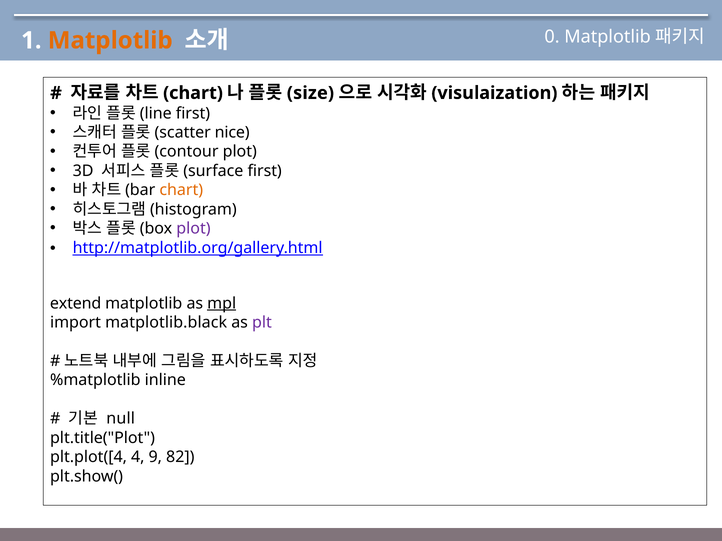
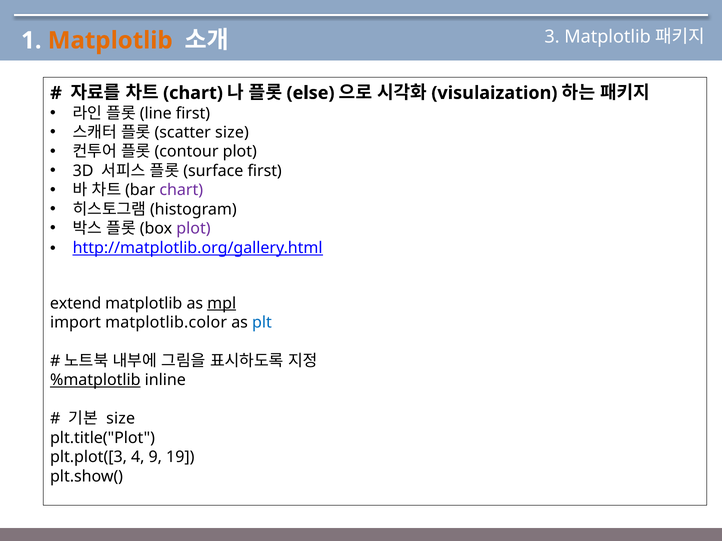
0: 0 -> 3 (552, 37)
size: size -> else (311, 93)
nice: nice -> size (232, 133)
chart colour: orange -> purple (181, 190)
matplotlib.black: matplotlib.black -> matplotlib.color (166, 323)
plt colour: purple -> blue (262, 323)
%matplotlib underline: none -> present (95, 381)
null: null -> size (121, 419)
plt.plot([4: plt.plot([4 -> plt.plot([3 (89, 458)
82: 82 -> 19 (180, 458)
